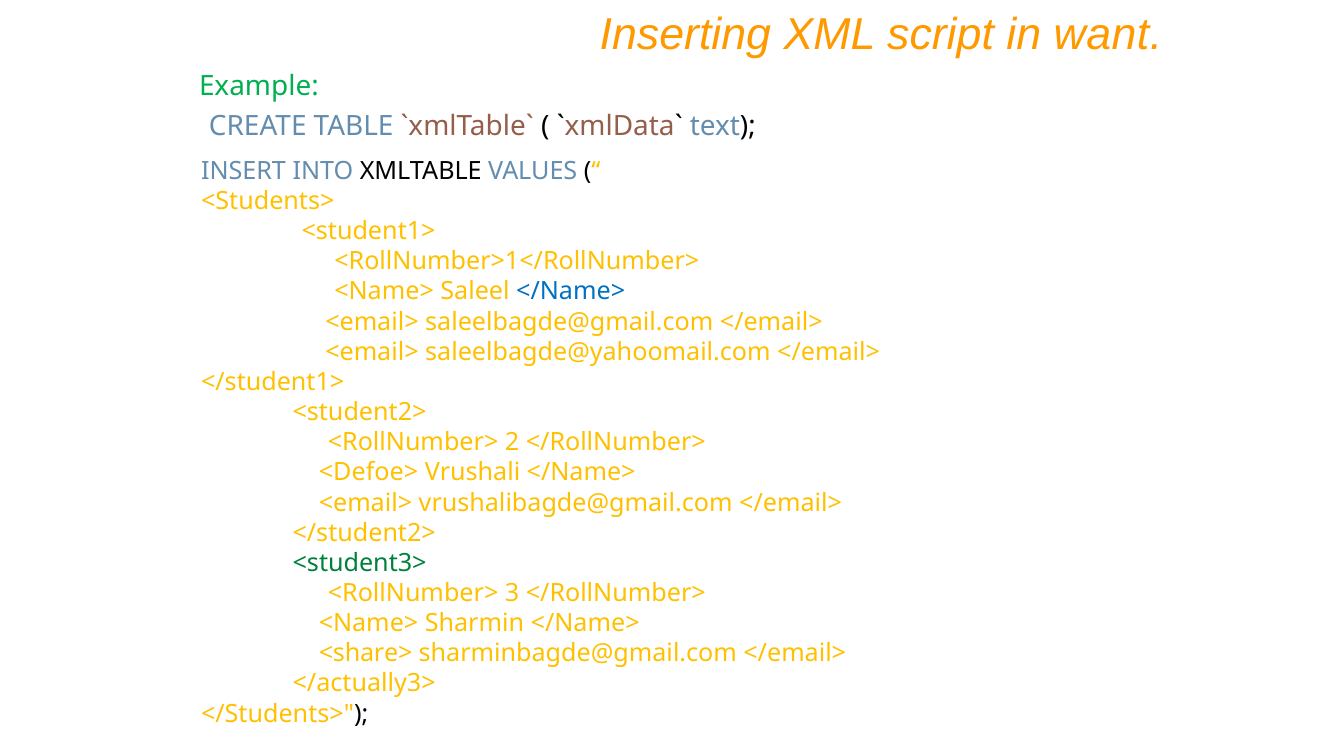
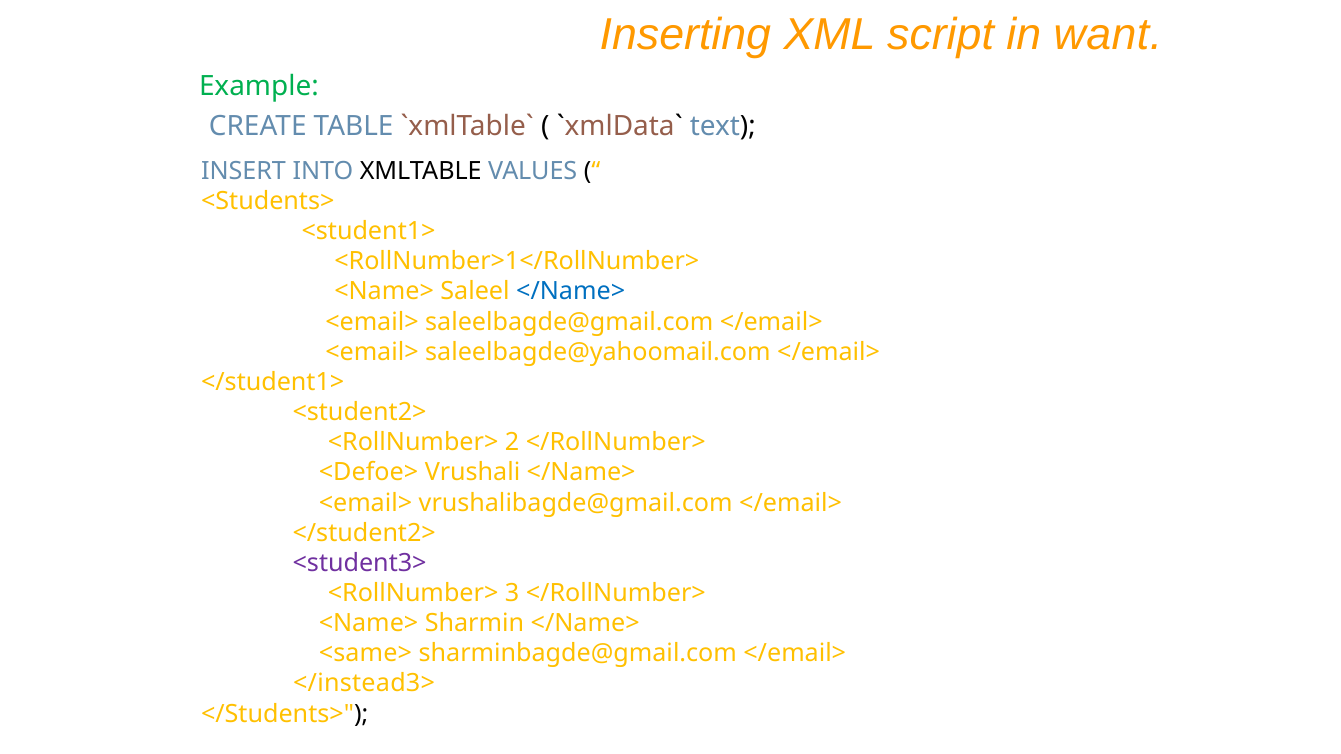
<student3> colour: green -> purple (360, 563)
<share>: <share> -> <same> (365, 654)
</actually3>: </actually3> -> </instead3> (364, 684)
